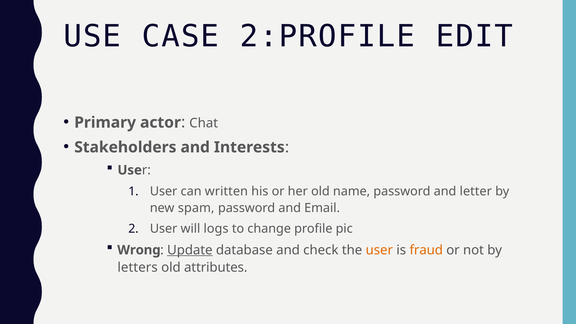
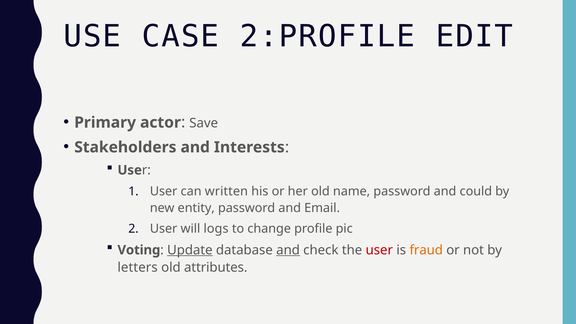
Chat: Chat -> Save (204, 123)
letter: letter -> could (476, 191)
spam: spam -> entity (196, 208)
Wrong: Wrong -> Voting (139, 250)
and underline: none -> present (288, 250)
user colour: orange -> red (379, 250)
